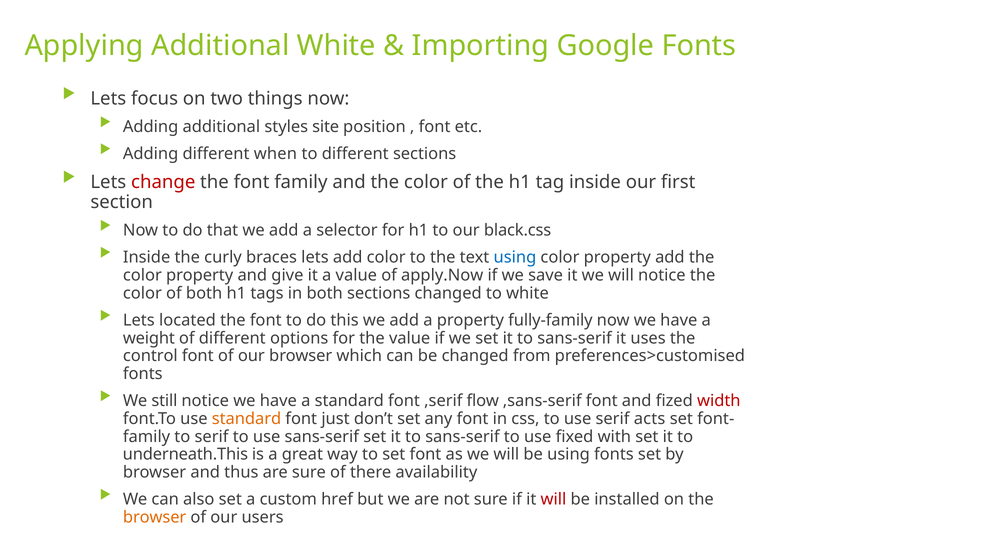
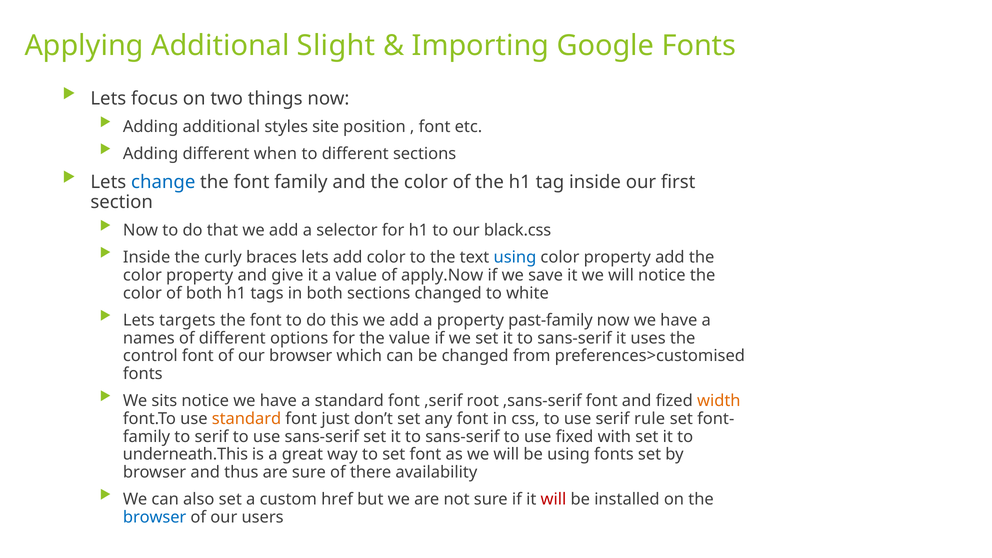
Additional White: White -> Slight (336, 46)
change colour: red -> blue (163, 182)
located: located -> targets (187, 320)
fully-family: fully-family -> past-family (550, 320)
weight: weight -> names (149, 338)
still: still -> sits (164, 401)
flow: flow -> root (483, 401)
width colour: red -> orange (719, 401)
acts: acts -> rule (650, 419)
browser colour: orange -> blue (155, 517)
